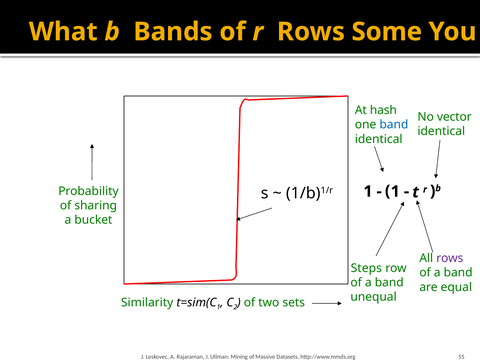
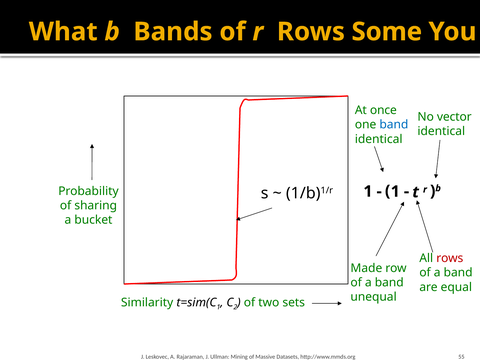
hash: hash -> once (383, 110)
rows colour: purple -> red (450, 258)
Steps: Steps -> Made (366, 268)
